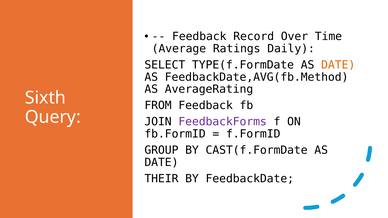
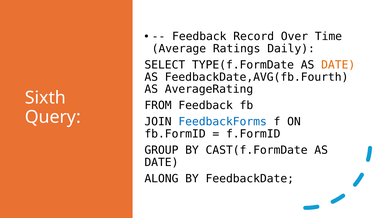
FeedbackDate,AVG(fb.Method: FeedbackDate,AVG(fb.Method -> FeedbackDate,AVG(fb.Fourth (257, 77)
FeedbackForms colour: purple -> blue (223, 122)
THEIR: THEIR -> ALONG (161, 179)
